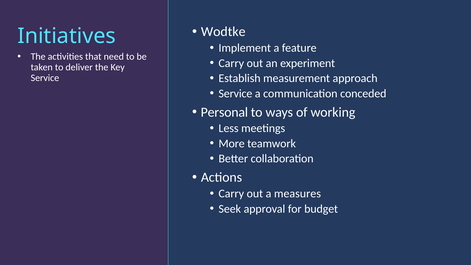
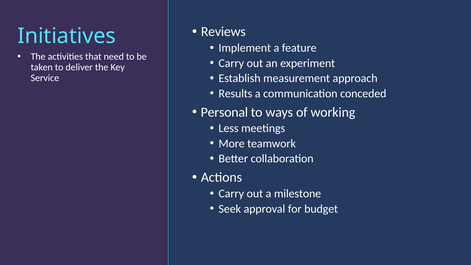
Wodtke: Wodtke -> Reviews (223, 32)
Service: Service -> Results (235, 93)
measures: measures -> milestone (298, 194)
